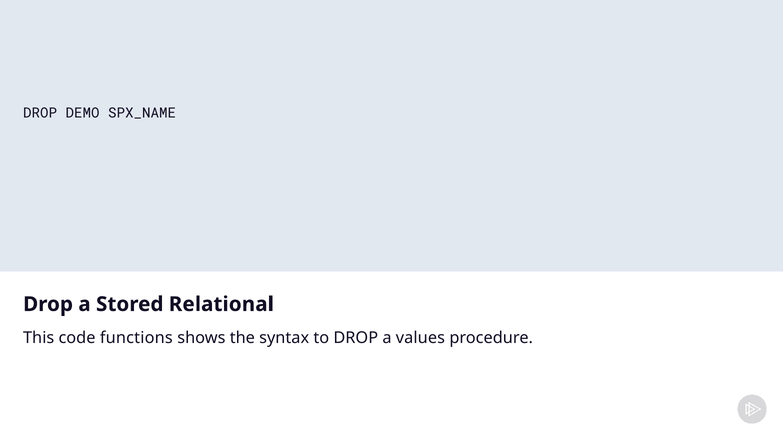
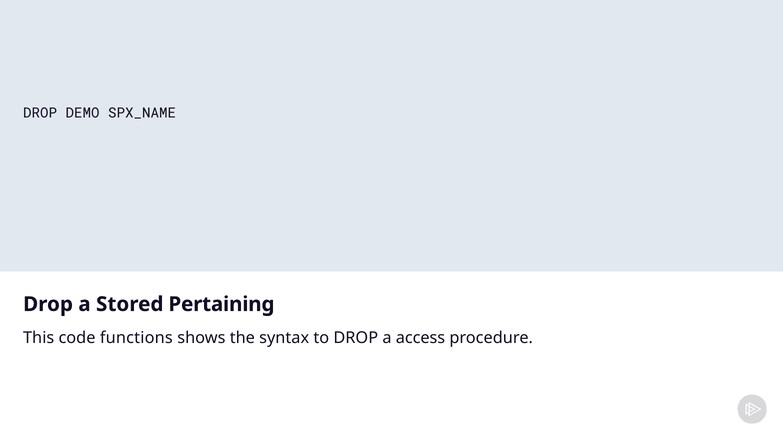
Relational: Relational -> Pertaining (221, 305)
values: values -> access (420, 338)
